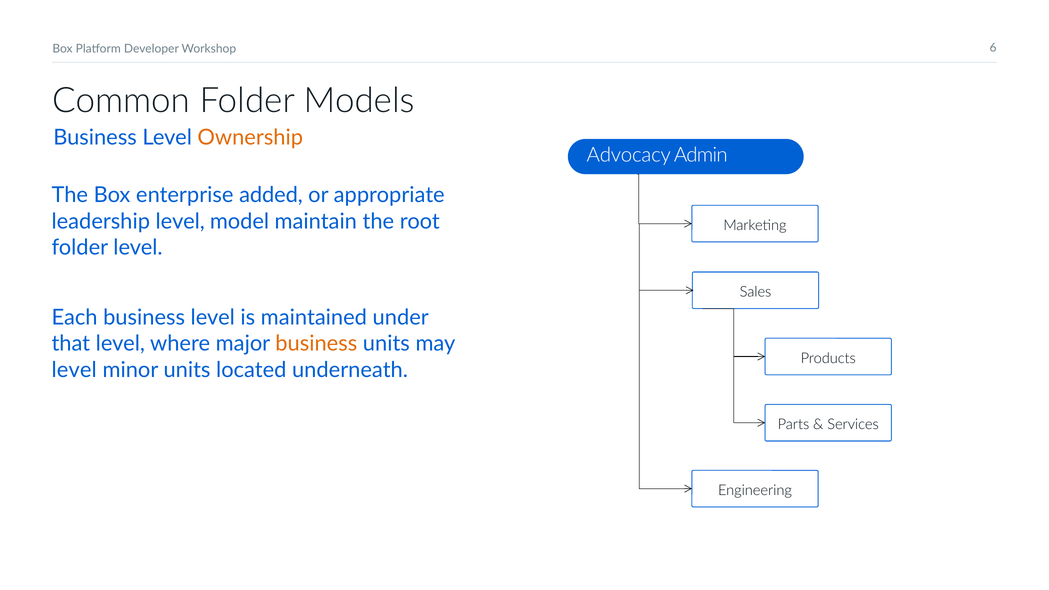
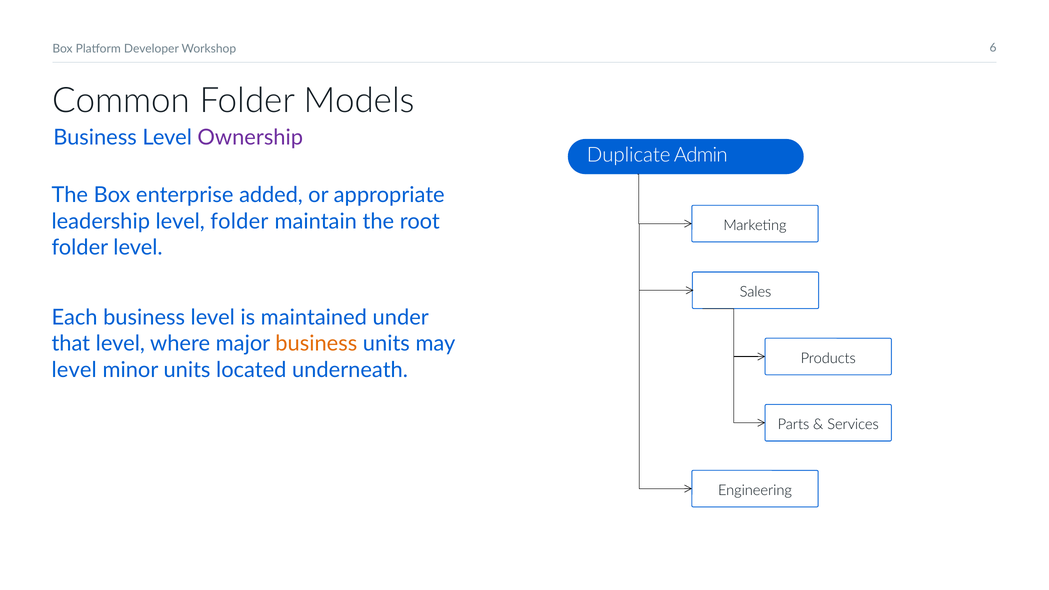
Ownership colour: orange -> purple (250, 137)
Advocacy: Advocacy -> Duplicate (629, 155)
level model: model -> folder (239, 221)
